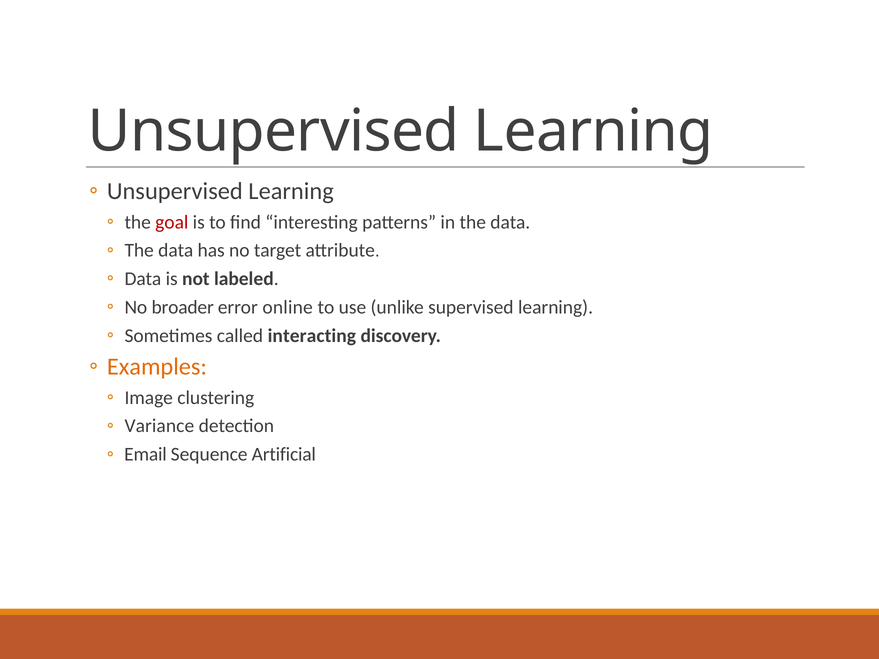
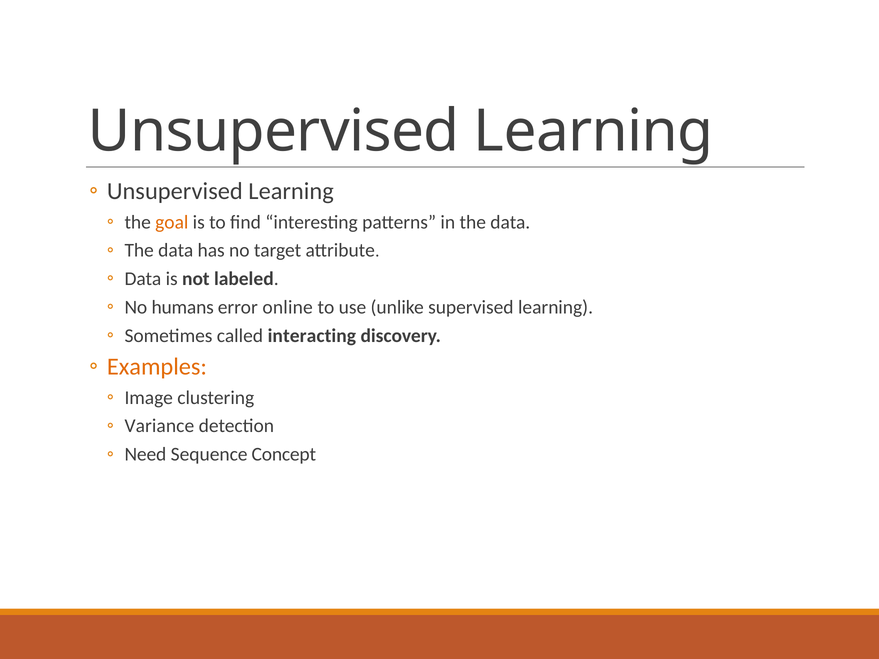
goal colour: red -> orange (172, 222)
broader: broader -> humans (183, 307)
Email: Email -> Need (145, 455)
Artificial: Artificial -> Concept (284, 455)
